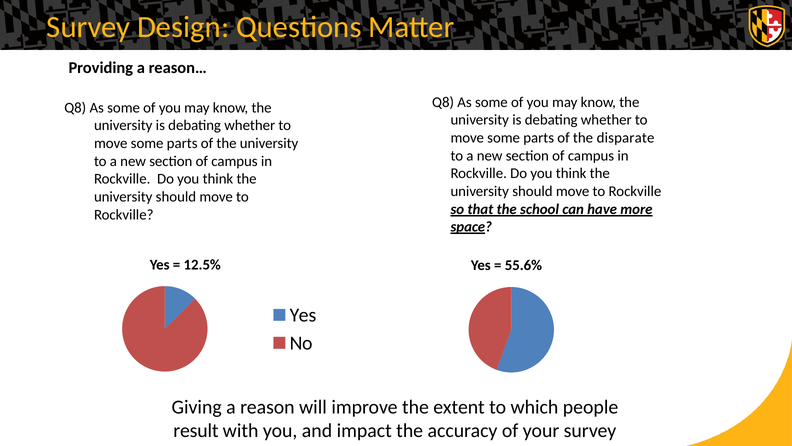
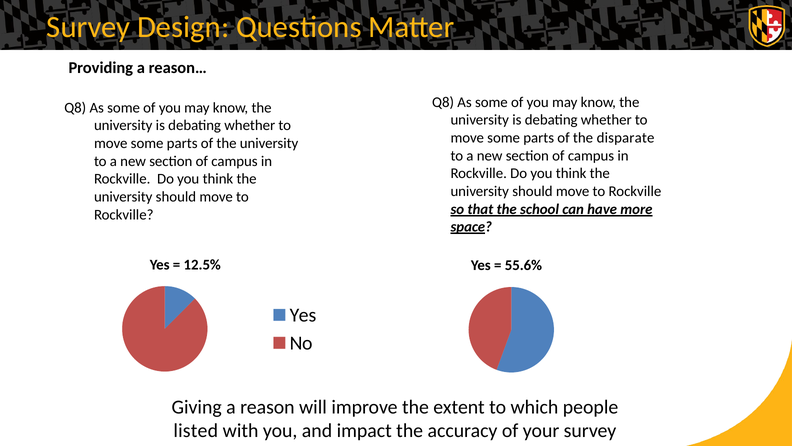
result: result -> listed (196, 430)
